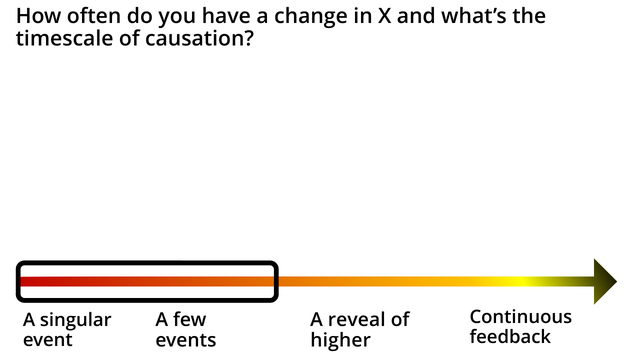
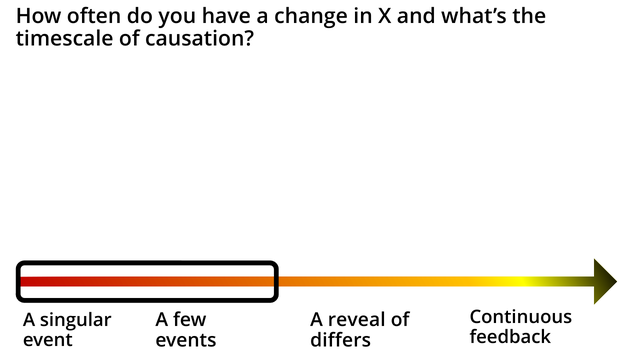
higher: higher -> differs (341, 341)
